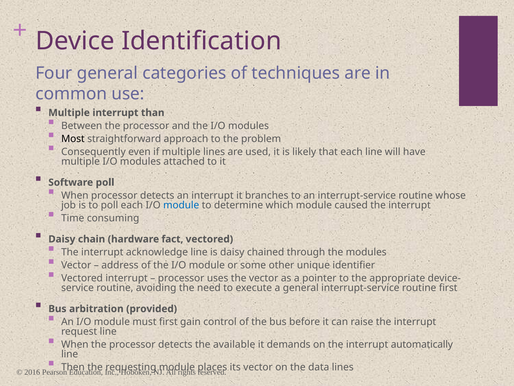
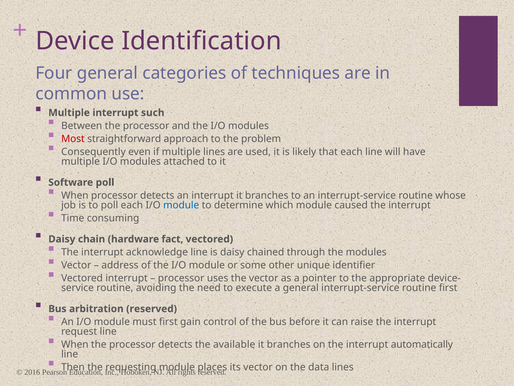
than: than -> such (153, 113)
Most colour: black -> red (73, 139)
arbitration provided: provided -> reserved (152, 308)
demands: demands -> branches (289, 344)
